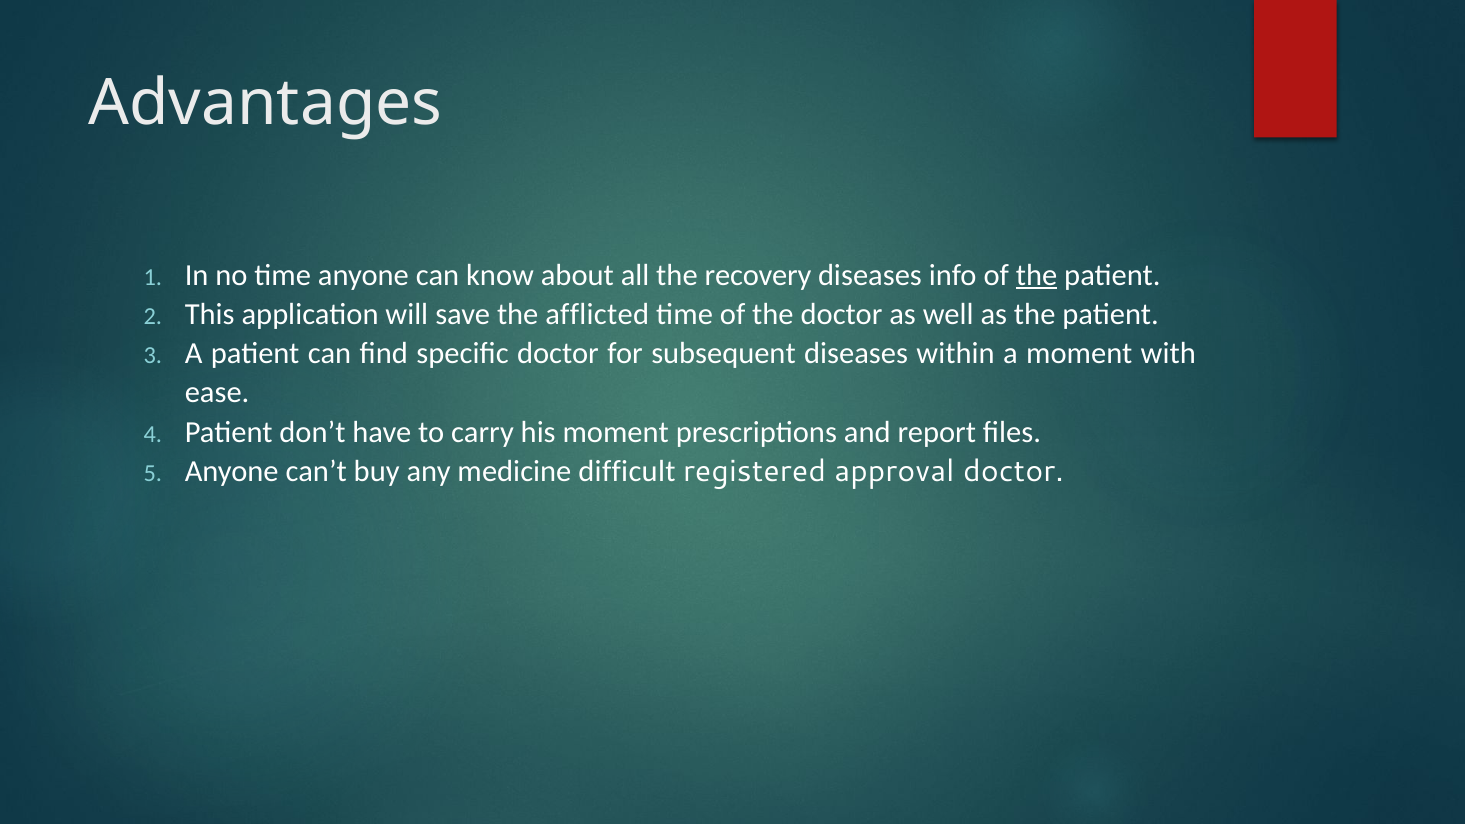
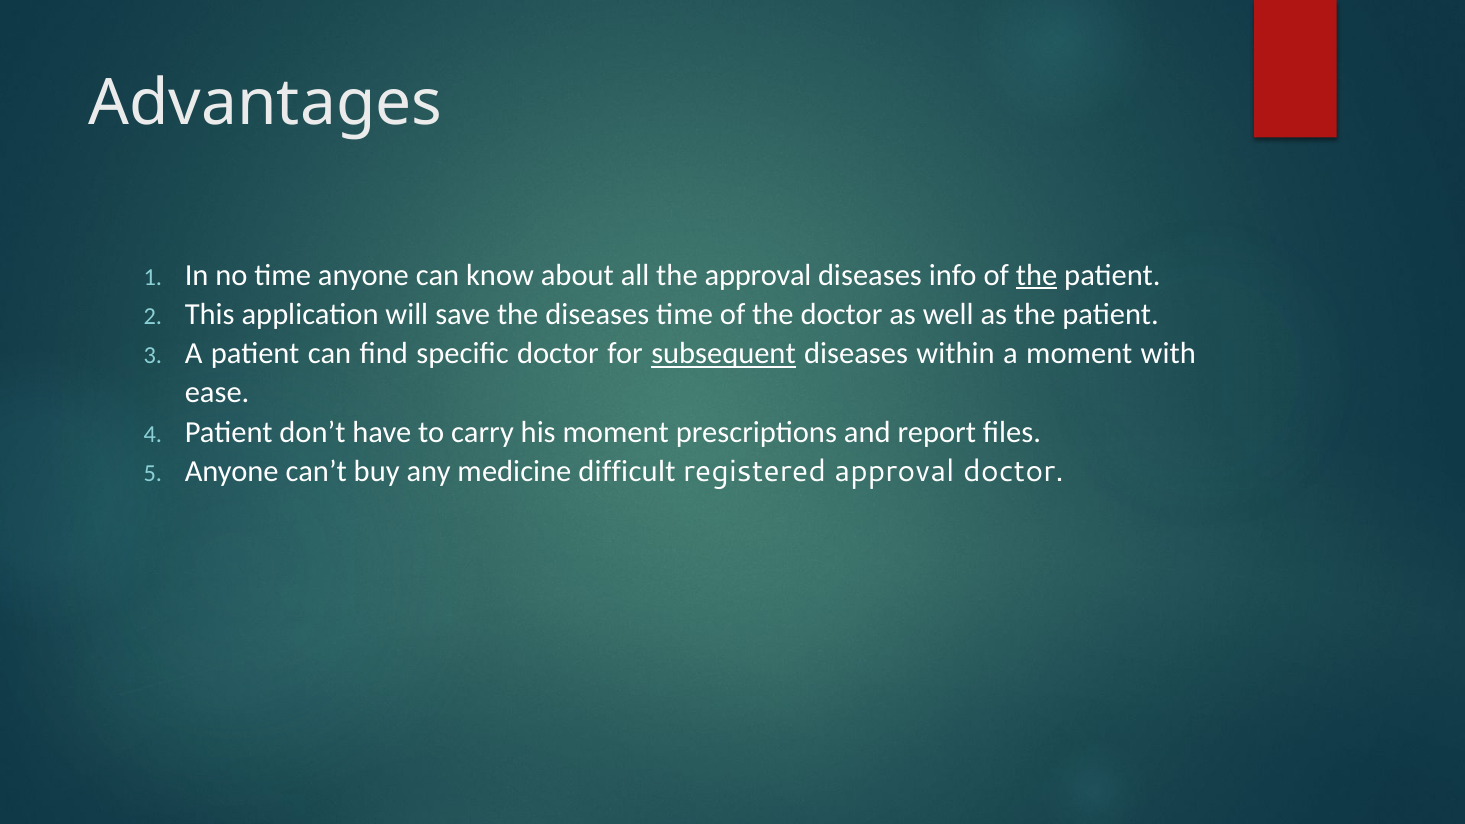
the recovery: recovery -> approval (758, 275)
the afflicted: afflicted -> diseases (597, 314)
subsequent underline: none -> present (723, 354)
